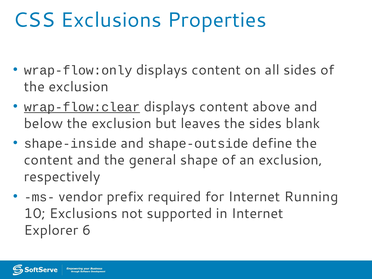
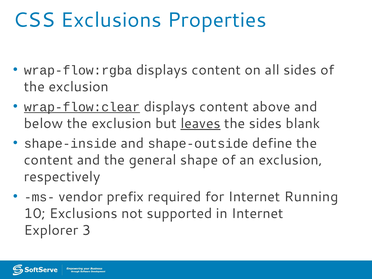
wrap-flow:only: wrap-flow:only -> wrap-flow:rgba (78, 70)
leaves underline: none -> present (201, 123)
6: 6 -> 3 (87, 230)
